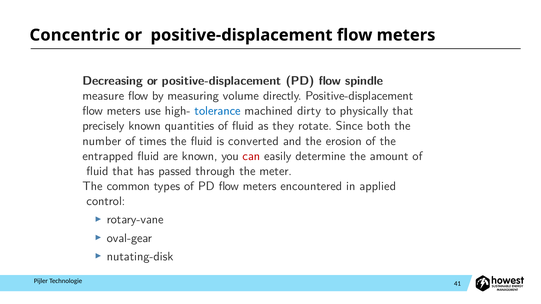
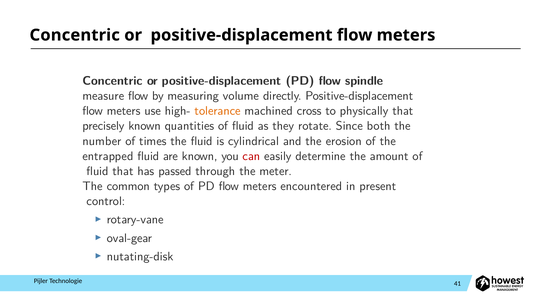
Decreasing: Decreasing -> Concentric (113, 81)
tolerance colour: blue -> orange (218, 111)
dirty: dirty -> cross (309, 111)
converted: converted -> cylindrical (254, 141)
applied: applied -> present (378, 186)
